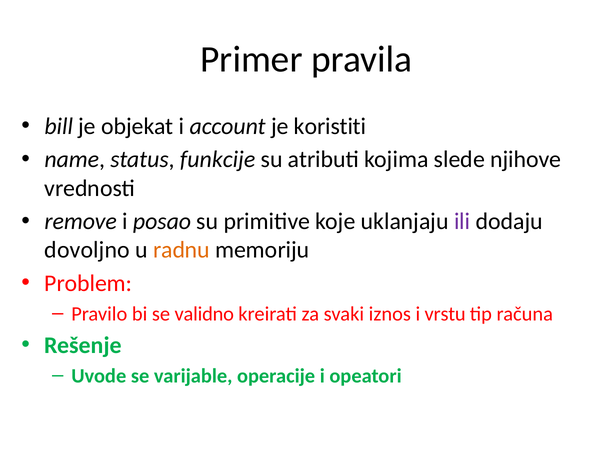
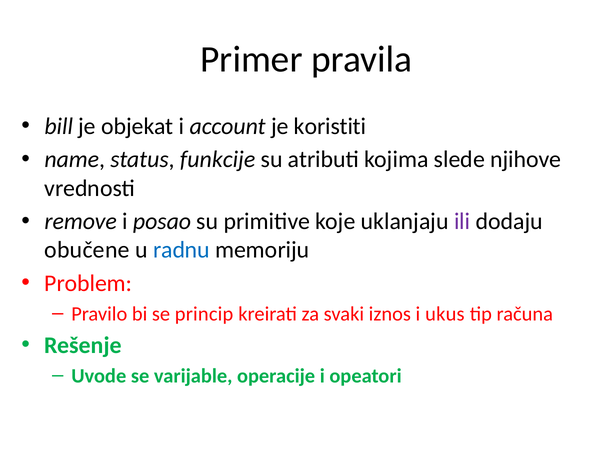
dovoljno: dovoljno -> obučene (87, 250)
radnu colour: orange -> blue (181, 250)
validno: validno -> princip (204, 314)
vrstu: vrstu -> ukus (445, 314)
